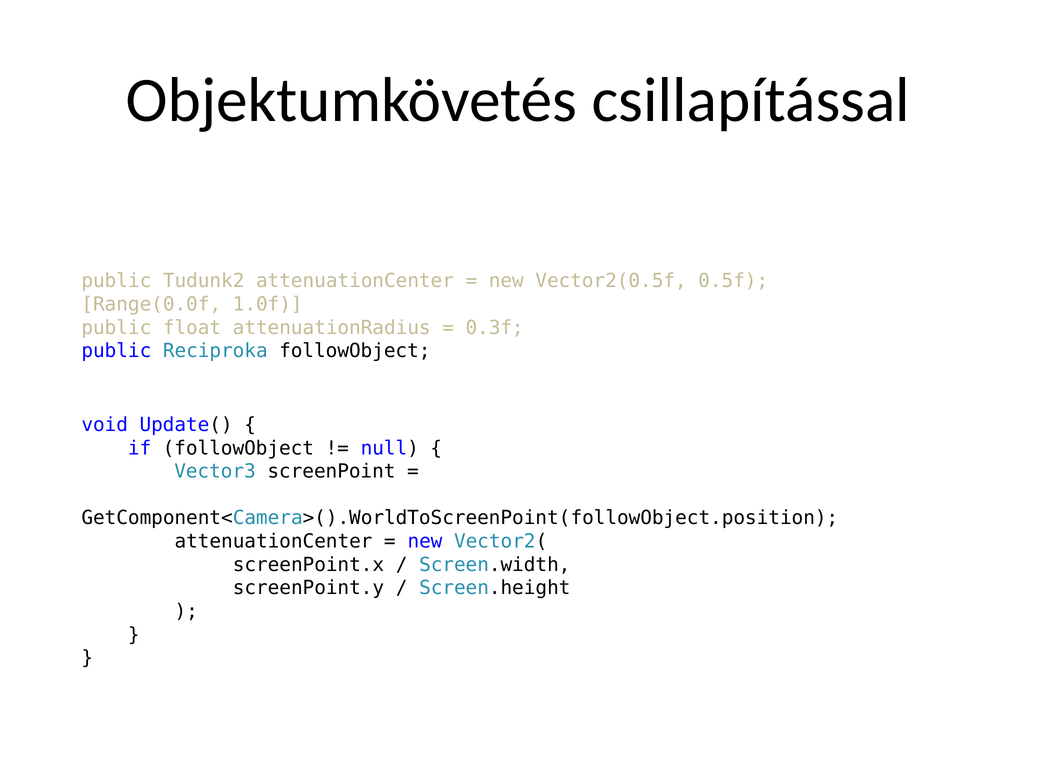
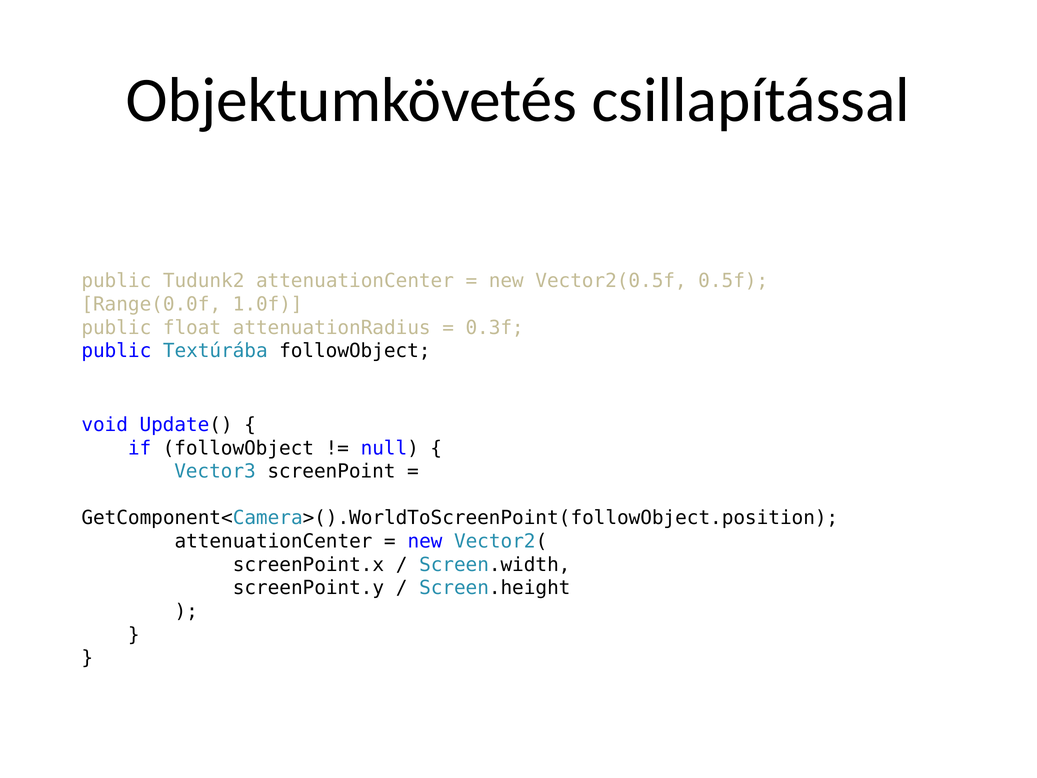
Reciproka: Reciproka -> Textúrába (215, 351)
